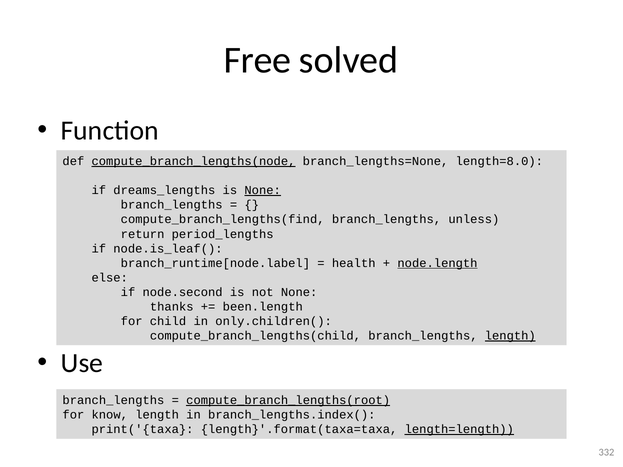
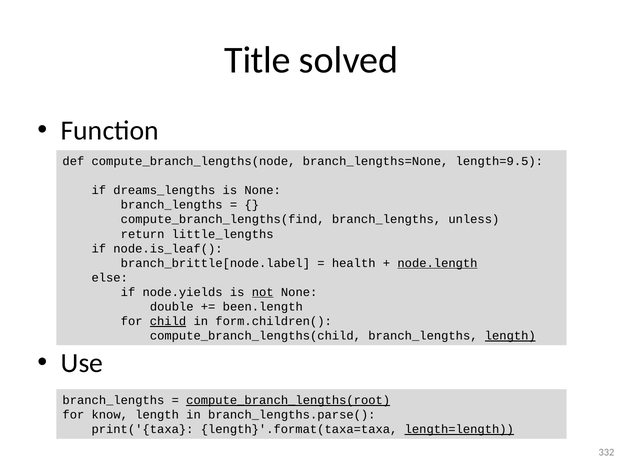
Free: Free -> Title (257, 60)
compute_branch_lengths(node underline: present -> none (193, 161)
length=8.0: length=8.0 -> length=9.5 (499, 161)
None underline: present -> none (263, 191)
period_lengths: period_lengths -> little_lengths (223, 234)
branch_runtime[node.label: branch_runtime[node.label -> branch_brittle[node.label (215, 263)
node.second: node.second -> node.yields (183, 292)
not underline: none -> present (263, 292)
thanks: thanks -> double (172, 307)
child underline: none -> present (168, 321)
only.children(: only.children( -> form.children( (274, 321)
branch_lengths.index(: branch_lengths.index( -> branch_lengths.parse( (292, 415)
